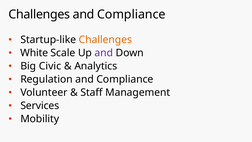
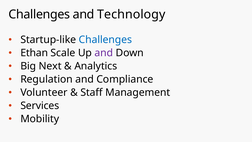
Challenges and Compliance: Compliance -> Technology (131, 14)
Challenges colour: orange -> blue (105, 40)
White: White -> Ethan (34, 53)
Civic: Civic -> Next (50, 66)
